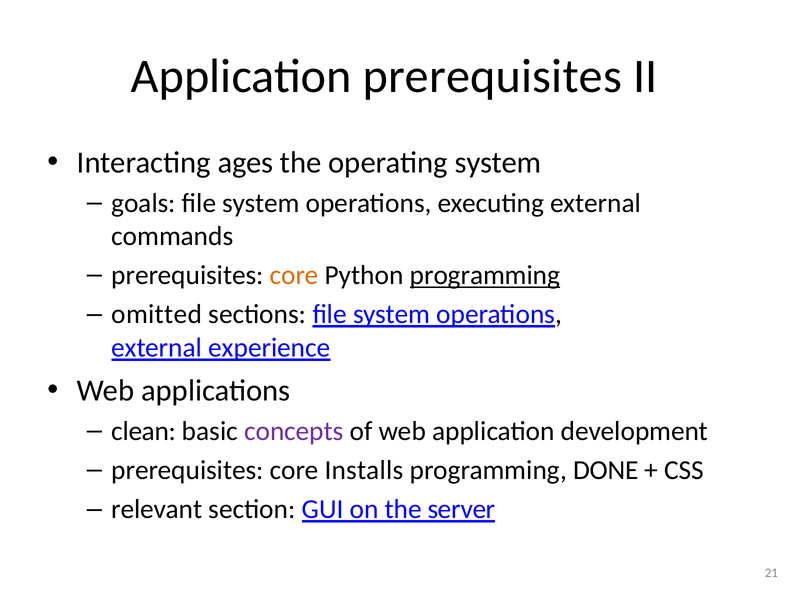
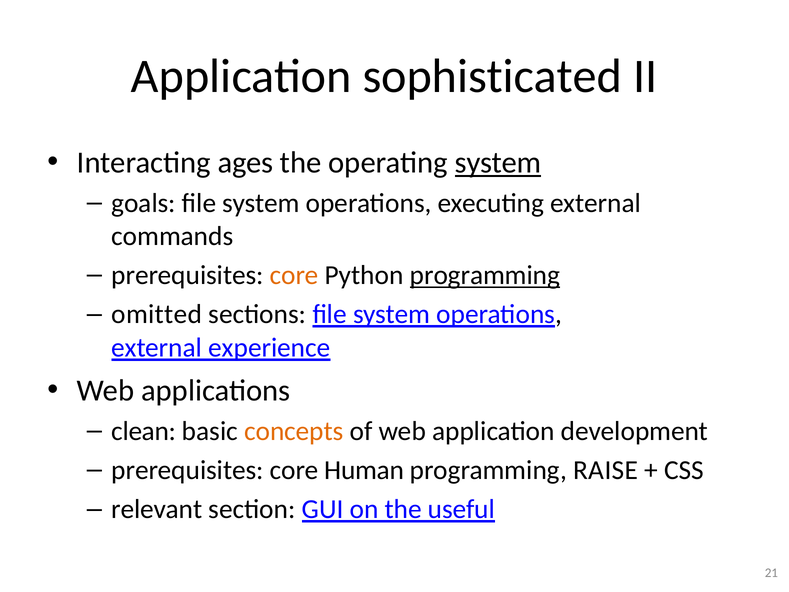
Application prerequisites: prerequisites -> sophisticated (492, 76)
system underline: none -> present (498, 163)
concepts colour: purple -> orange (294, 431)
Installs: Installs -> Human (364, 470)
DONE: DONE -> RAISE (606, 470)
server: server -> useful (461, 509)
